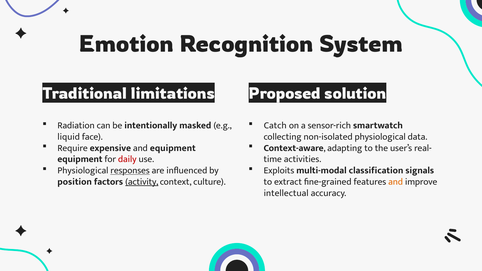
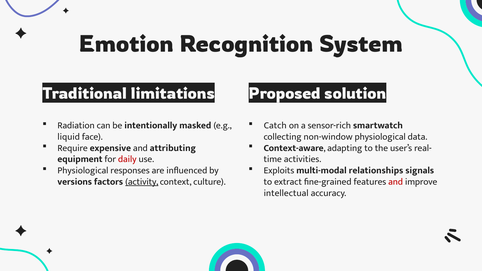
non-isolated: non-isolated -> non-window (328, 137)
and equipment: equipment -> attributing (173, 148)
responses underline: present -> none (130, 171)
classification: classification -> relationships (376, 171)
position: position -> versions (75, 182)
and colour: orange -> red (396, 182)
